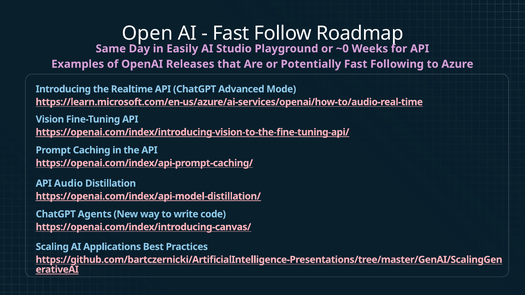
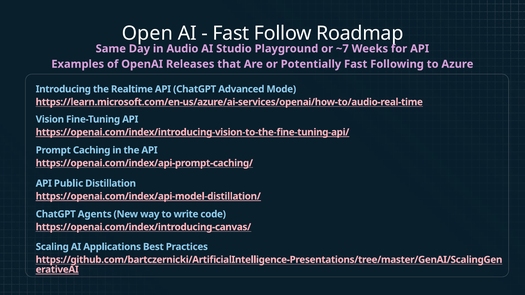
Easily: Easily -> Audio (182, 49)
~0: ~0 -> ~7 (342, 49)
Audio: Audio -> Public (69, 184)
